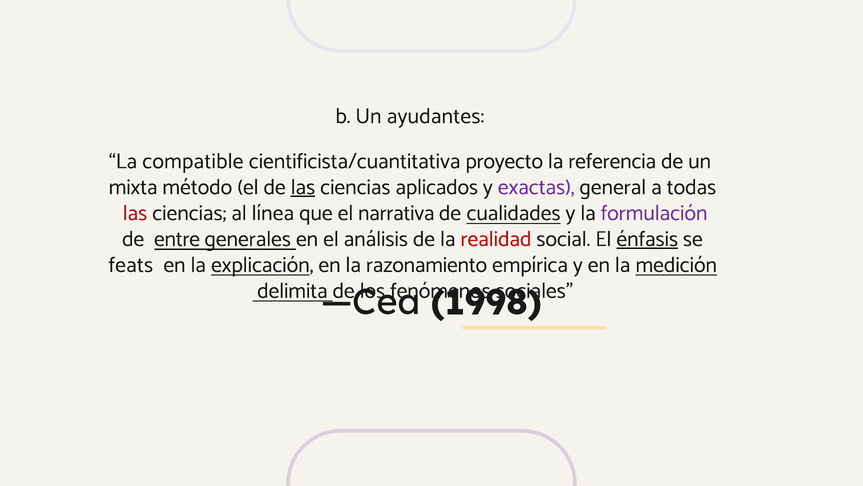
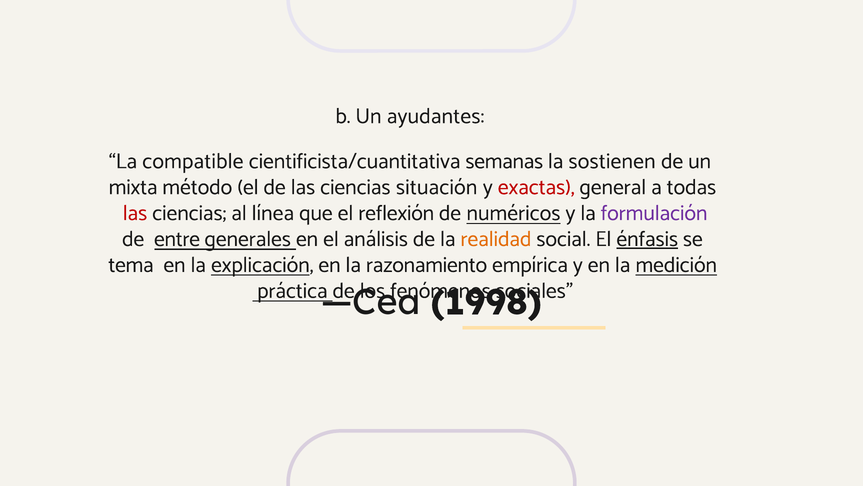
proyecto: proyecto -> semanas (504, 161)
referencia: referencia -> sostienen (612, 161)
las underline: present -> none (303, 187)
aplicados: aplicados -> situación (437, 187)
exactas colour: purple -> red (536, 187)
narrativa: narrativa -> reflexión (396, 213)
cualidades: cualidades -> numéricos (513, 213)
realidad colour: red -> orange (496, 239)
feats: feats -> tema (131, 264)
delimita: delimita -> práctica (292, 290)
